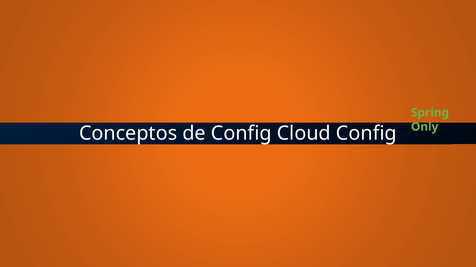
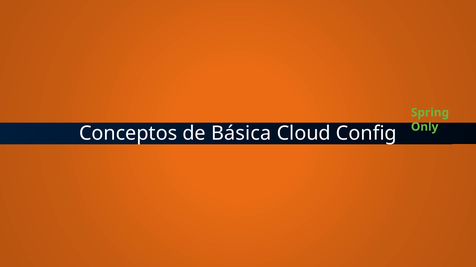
de Config: Config -> Básica (241, 134)
